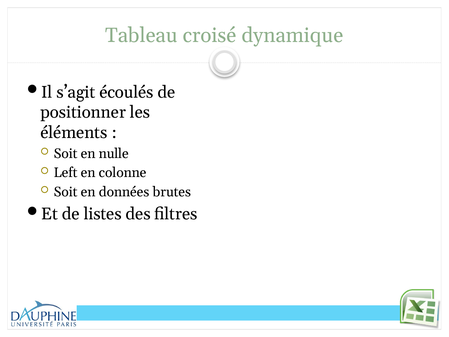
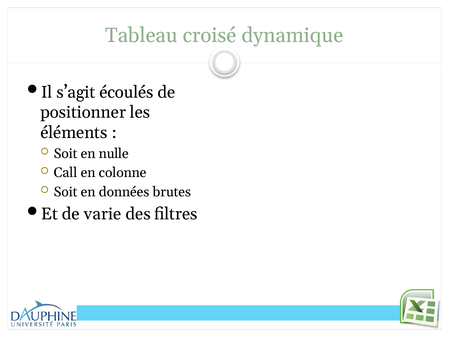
Left: Left -> Call (66, 173)
listes: listes -> varie (103, 214)
